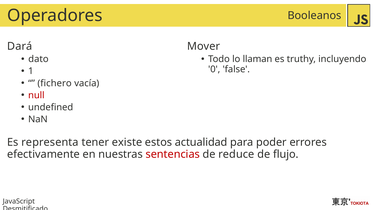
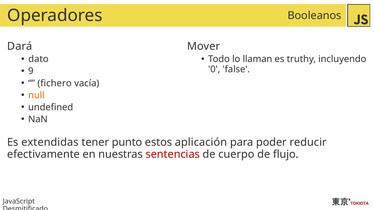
1: 1 -> 9 (31, 71)
null colour: red -> orange (36, 95)
representa: representa -> extendidas (50, 143)
existe: existe -> punto (127, 143)
actualidad: actualidad -> aplicación (201, 143)
errores: errores -> reducir (308, 143)
reduce: reduce -> cuerpo (236, 154)
